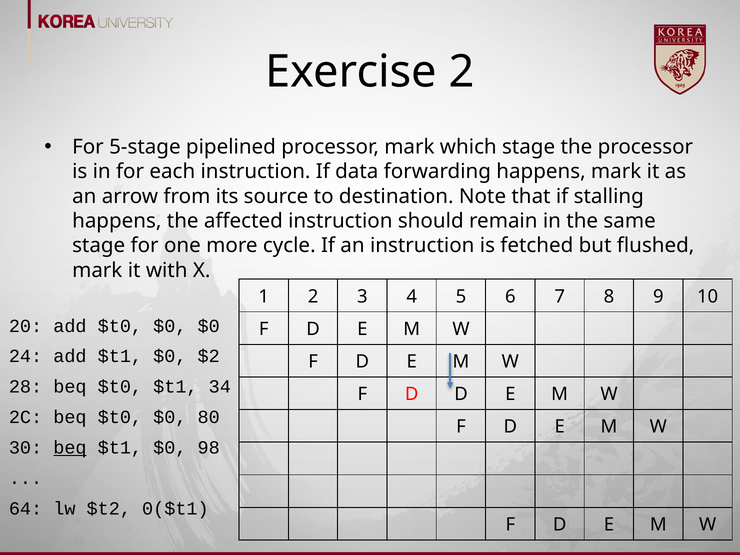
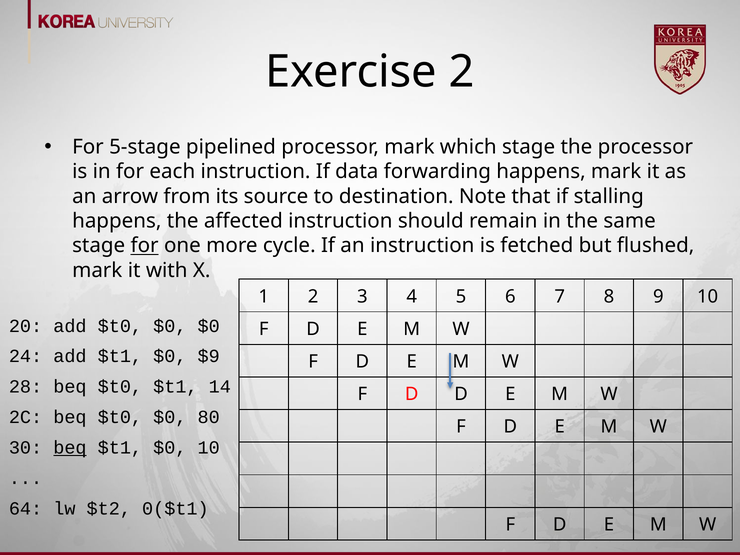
for underline: none -> present (145, 246)
$2: $2 -> $9 (209, 356)
34: 34 -> 14 (220, 387)
$0 98: 98 -> 10 (209, 448)
